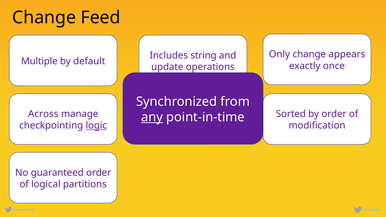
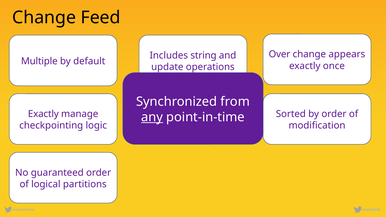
Only: Only -> Over (280, 54)
Across: Across -> Exactly (43, 114)
logic underline: present -> none (96, 126)
